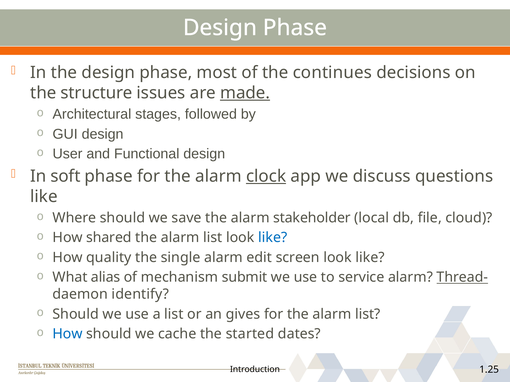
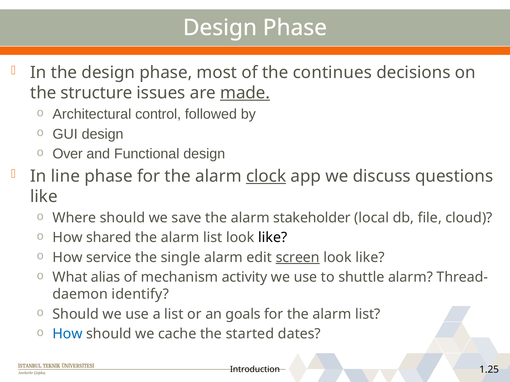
stages: stages -> control (158, 114)
User: User -> Over (68, 154)
soft: soft -> line (65, 176)
like colour: blue -> black (273, 238)
quality: quality -> service (109, 258)
screen underline: none -> present (298, 258)
submit: submit -> activity (245, 278)
service: service -> shuttle (361, 278)
Thread- underline: present -> none (462, 278)
gives: gives -> goals (243, 314)
